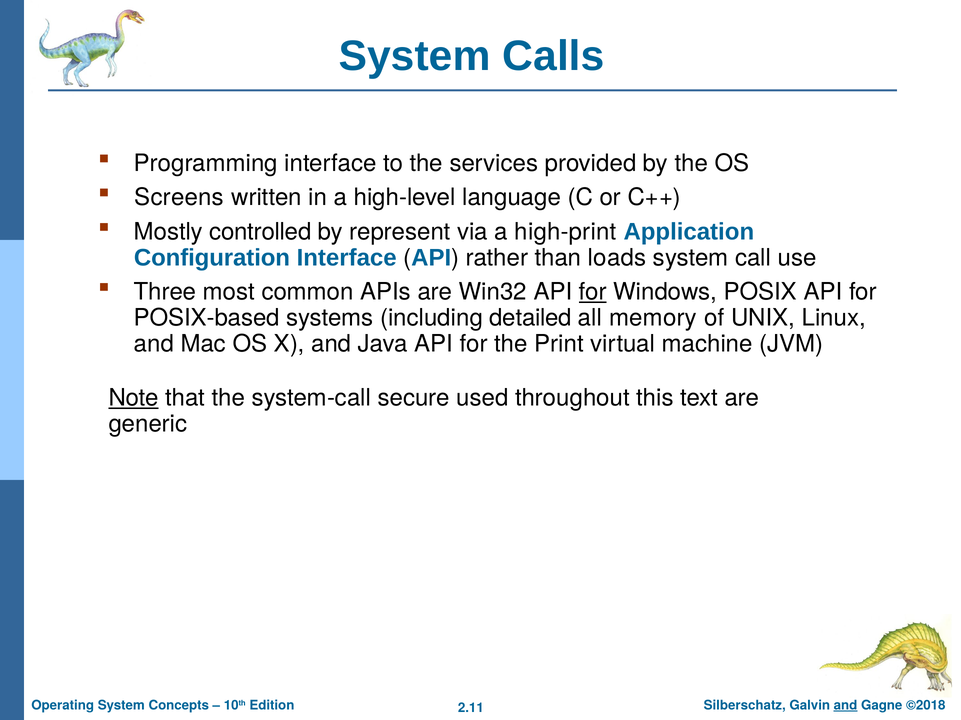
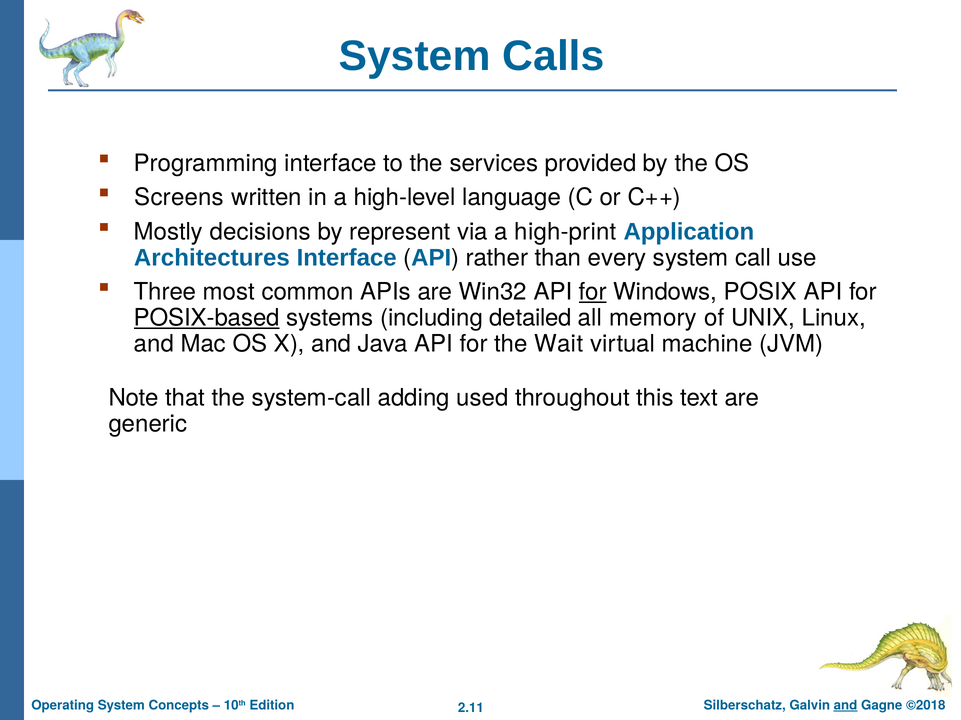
controlled: controlled -> decisions (260, 232)
Configuration: Configuration -> Architectures (212, 258)
loads: loads -> every (617, 258)
POSIX-based underline: none -> present (207, 318)
Print: Print -> Wait (559, 344)
Note underline: present -> none (134, 398)
secure: secure -> adding (414, 398)
